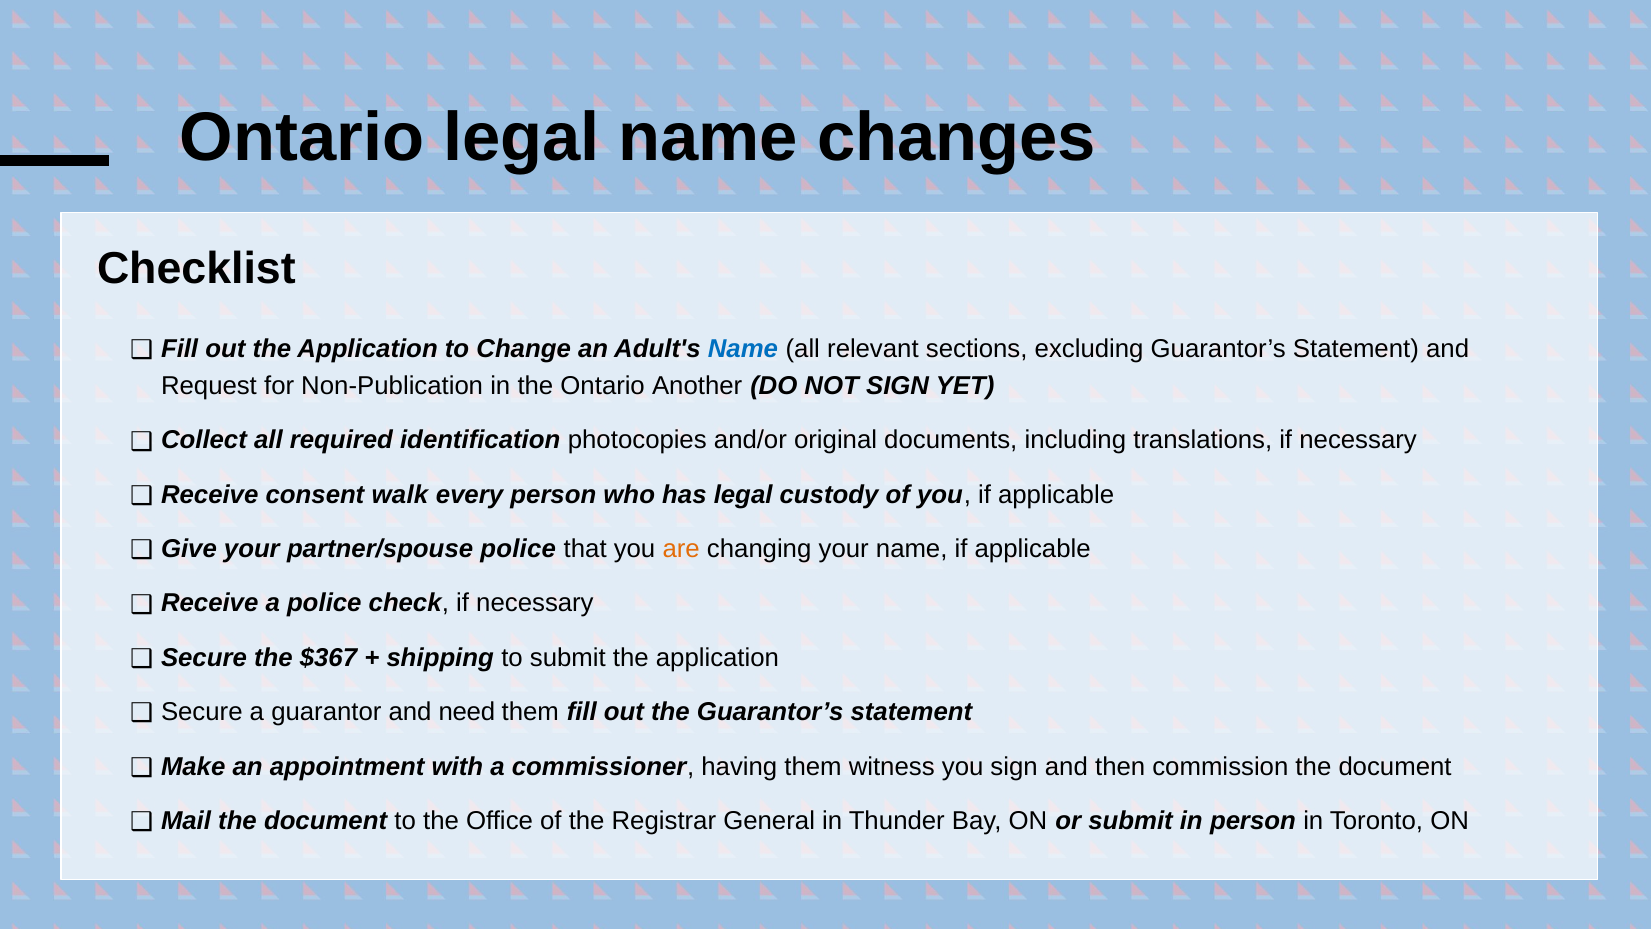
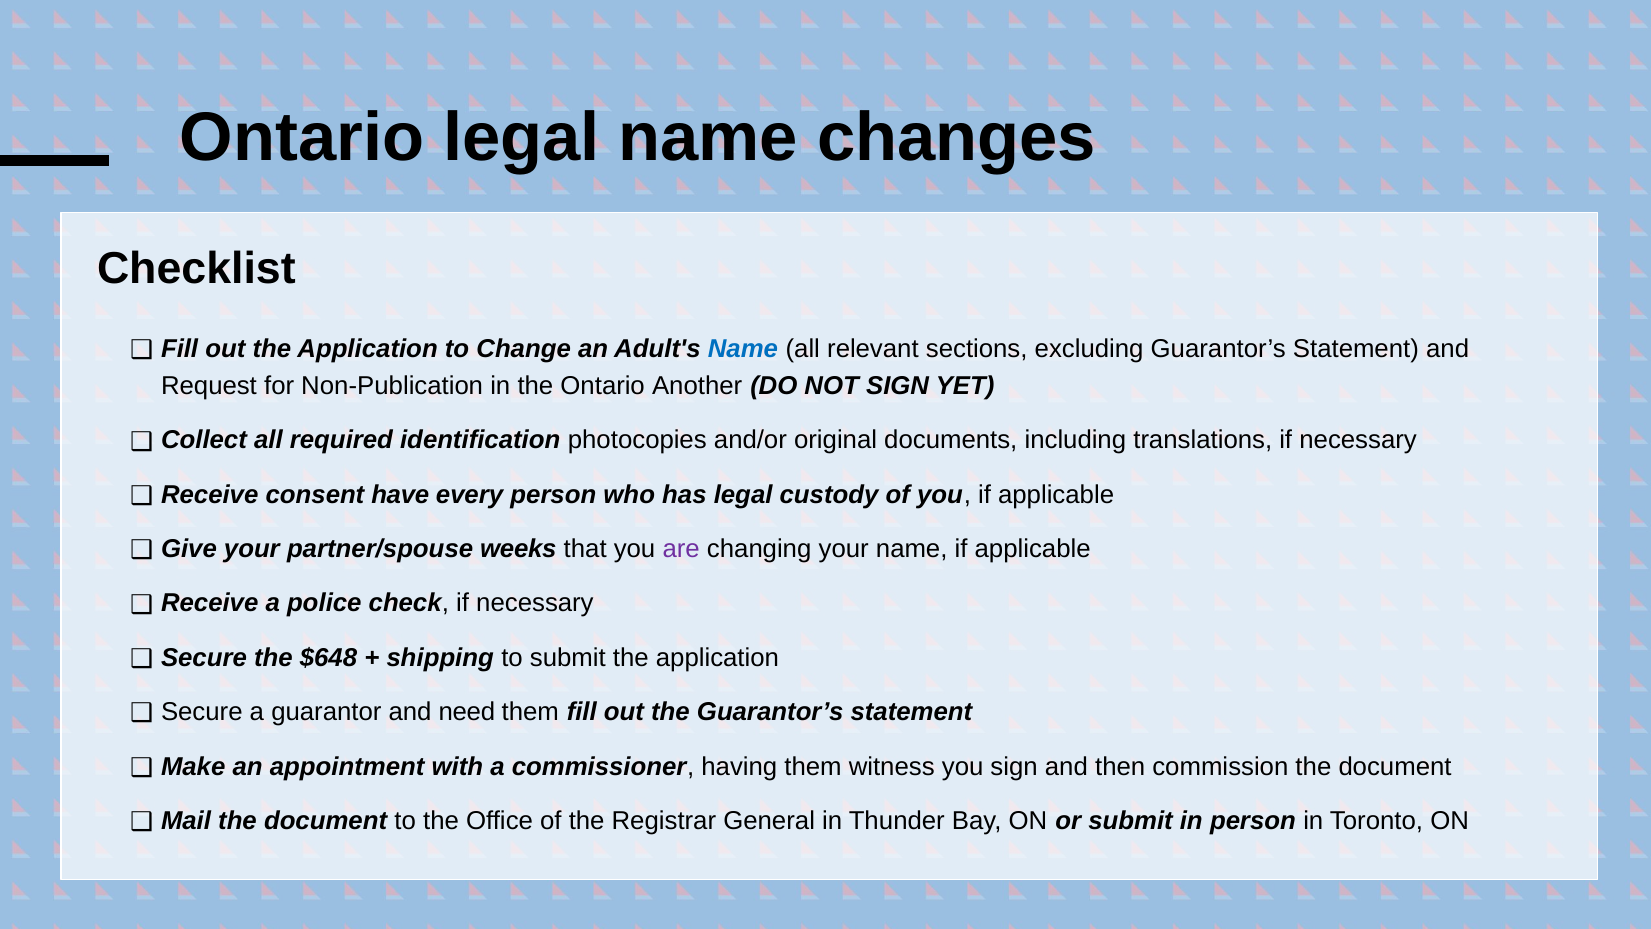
walk: walk -> have (400, 494)
partner/spouse police: police -> weeks (518, 549)
are colour: orange -> purple (681, 549)
$367: $367 -> $648 (328, 658)
